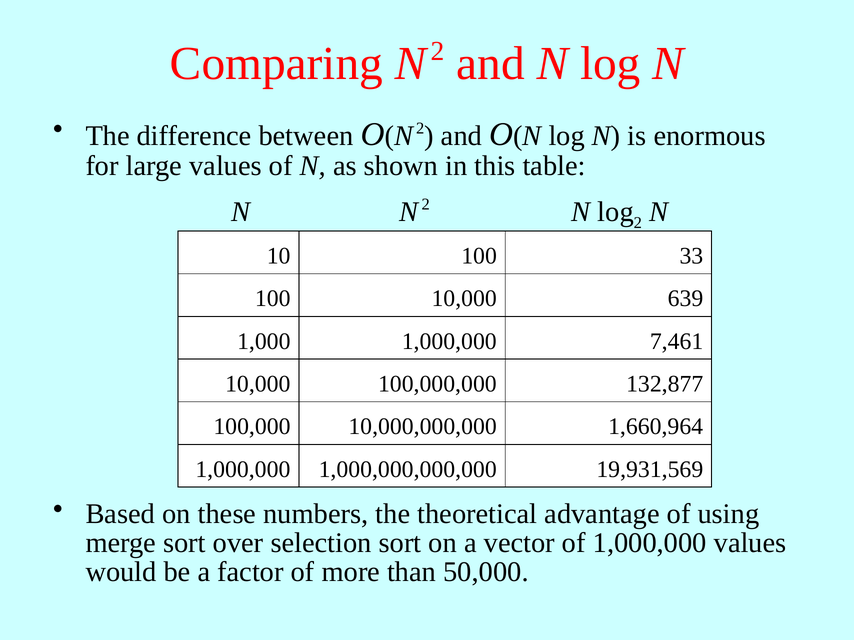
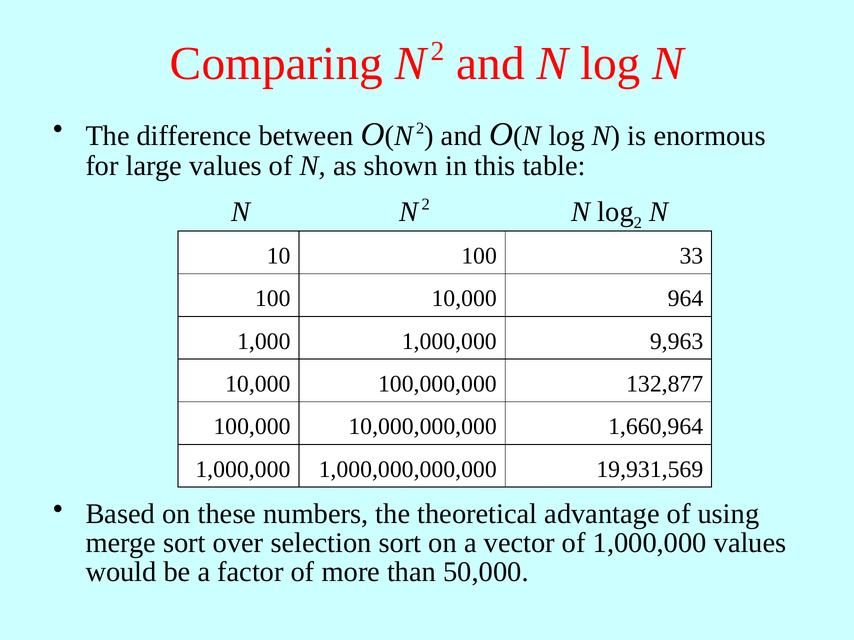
639: 639 -> 964 (686, 299)
7,461: 7,461 -> 9,963 (677, 342)
